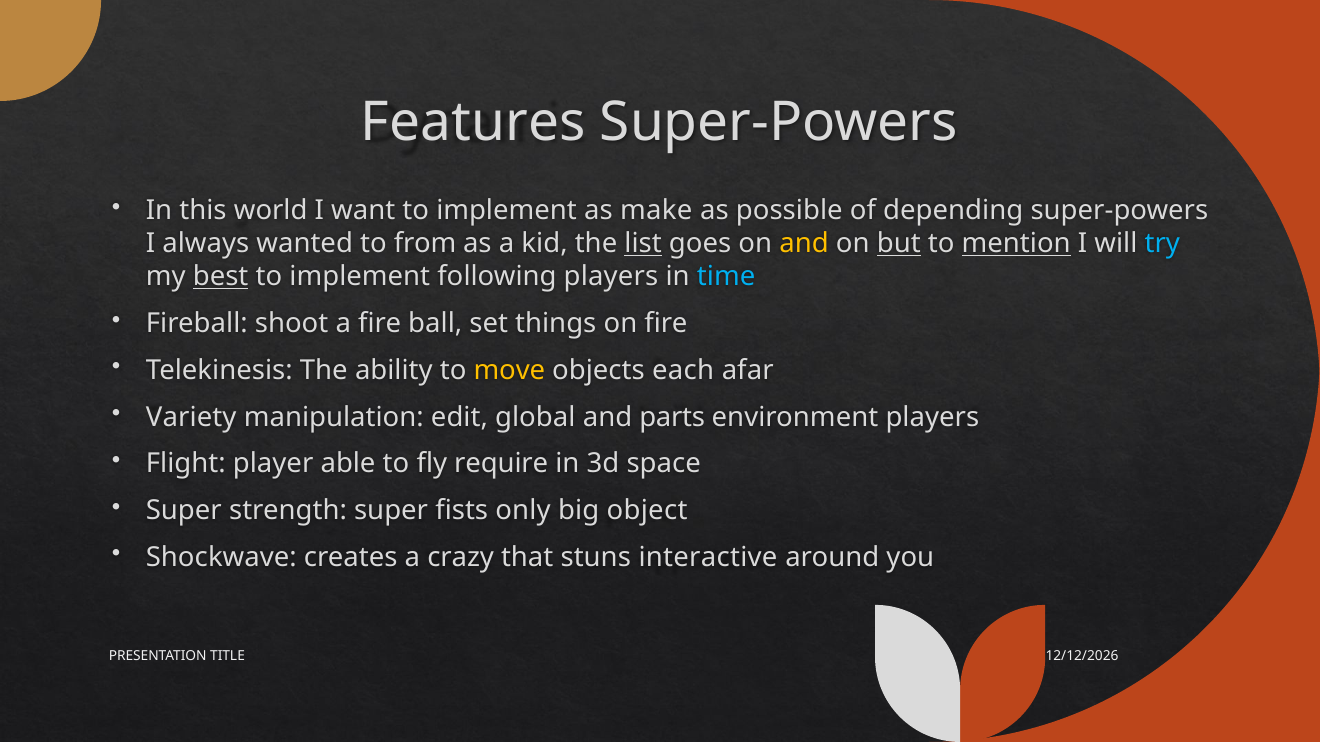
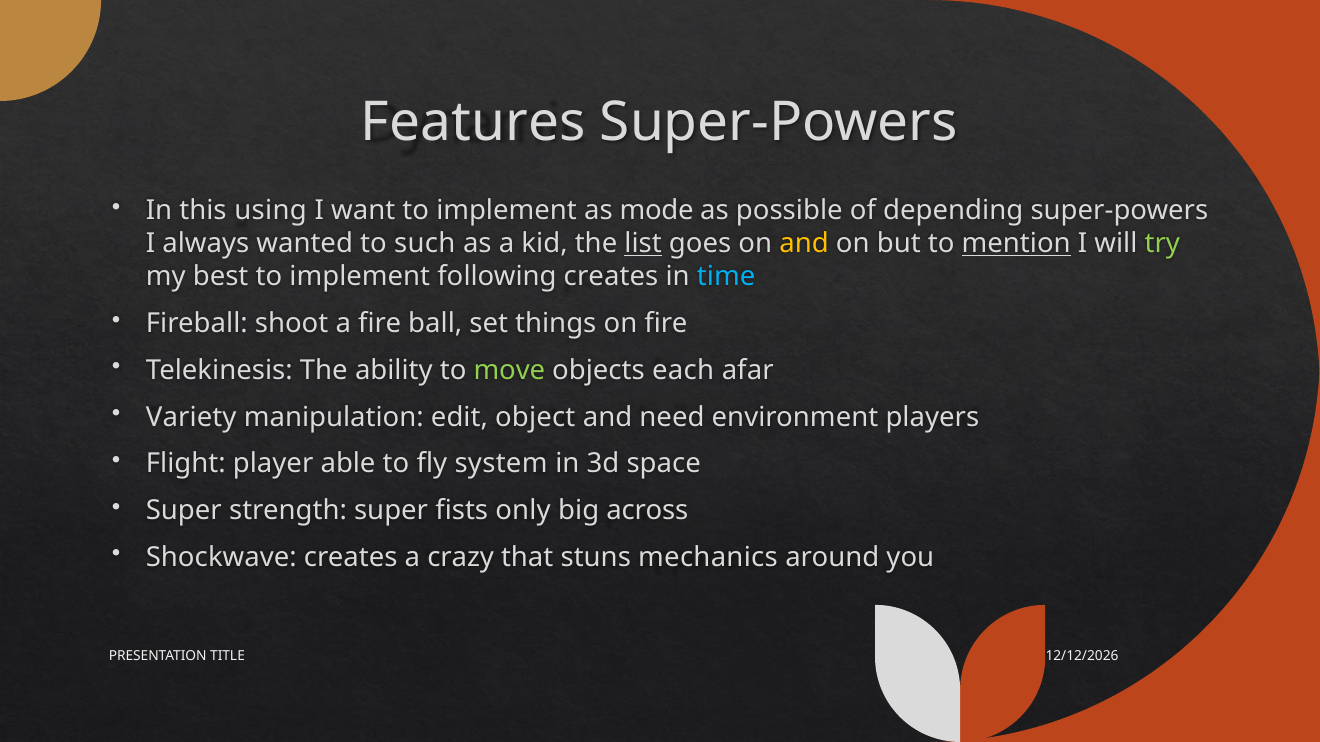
world: world -> using (271, 211)
make: make -> mode (657, 211)
from: from -> such (425, 244)
but underline: present -> none (899, 244)
try colour: light blue -> light green (1162, 244)
best underline: present -> none (221, 277)
following players: players -> creates (611, 277)
move colour: yellow -> light green (509, 371)
global: global -> object (535, 417)
parts: parts -> need (672, 417)
require: require -> system (501, 464)
object: object -> across (647, 511)
interactive: interactive -> mechanics (708, 558)
